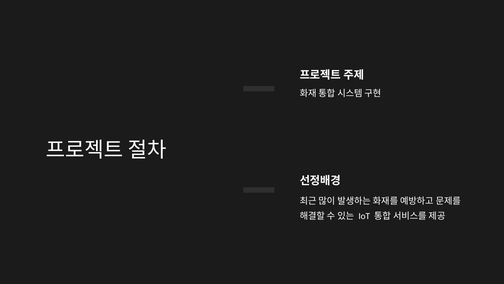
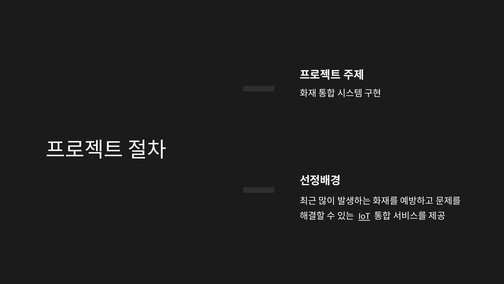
IoT underline: none -> present (364, 216)
